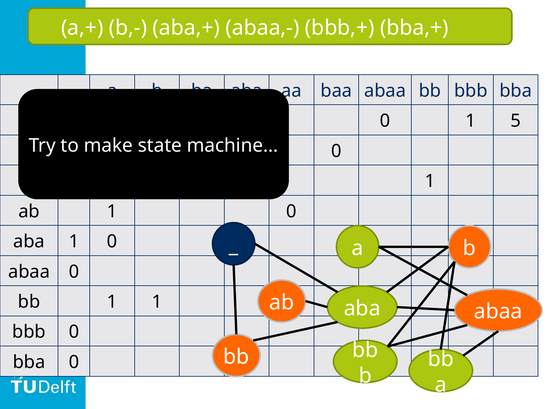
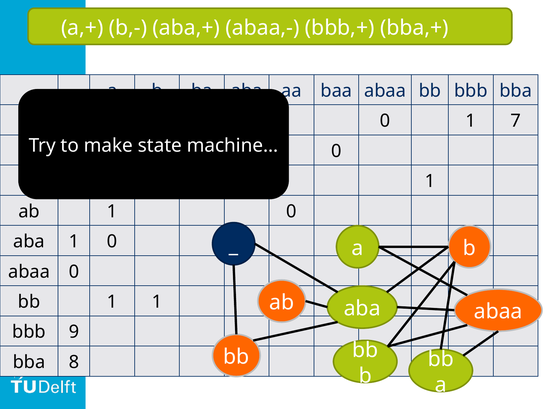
5: 5 -> 7 (516, 121)
bbb 0: 0 -> 9 (74, 332)
bba 0: 0 -> 8 (74, 363)
